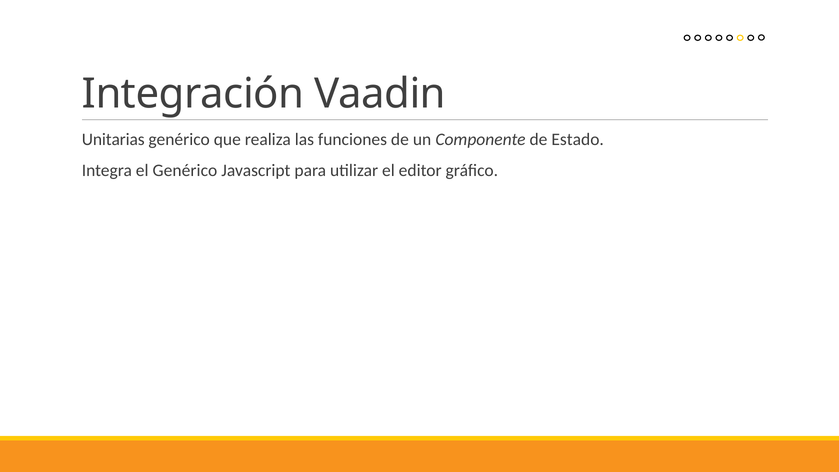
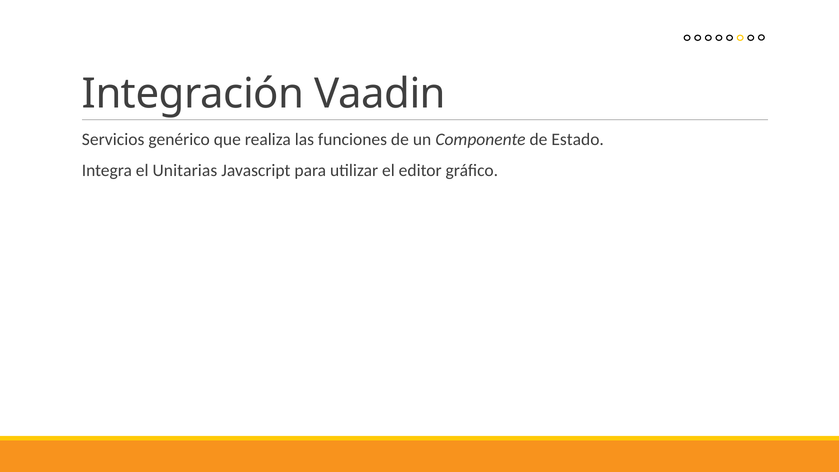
Unitarias: Unitarias -> Servicios (113, 139)
el Genérico: Genérico -> Unitarias (185, 171)
